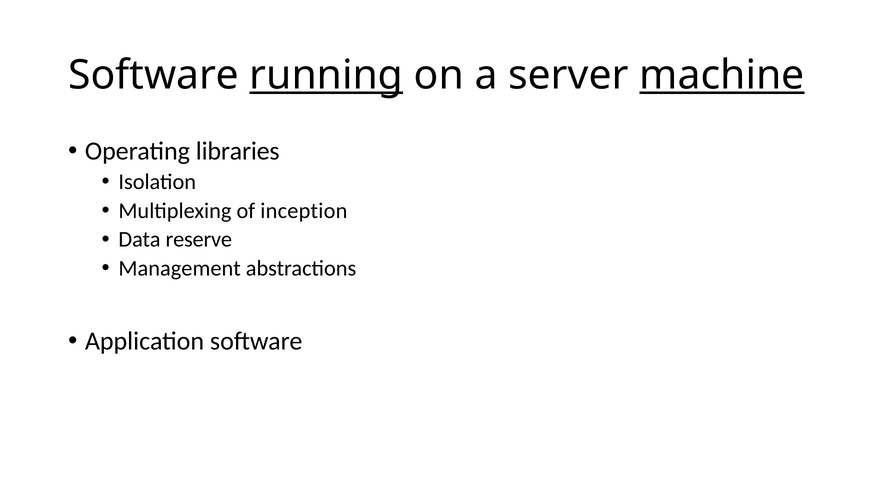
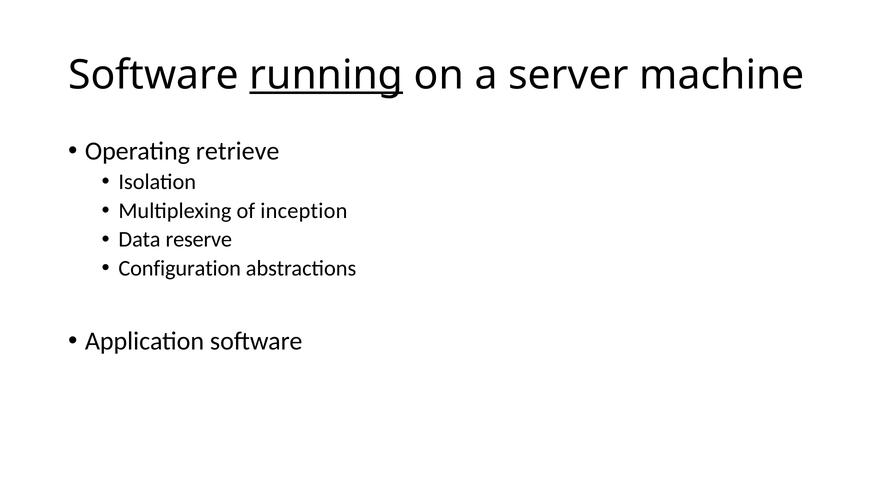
machine underline: present -> none (722, 75)
libraries: libraries -> retrieve (238, 151)
Management: Management -> Configuration (180, 268)
